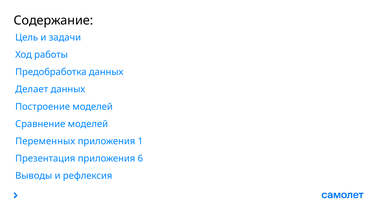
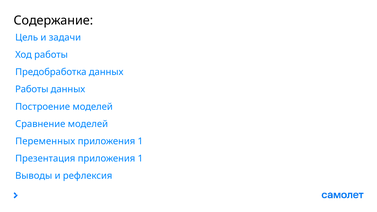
Делает: Делает -> Работы (32, 89)
Презентация приложения 6: 6 -> 1 (140, 159)
